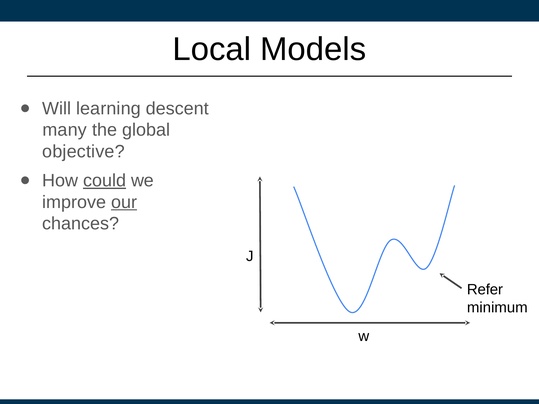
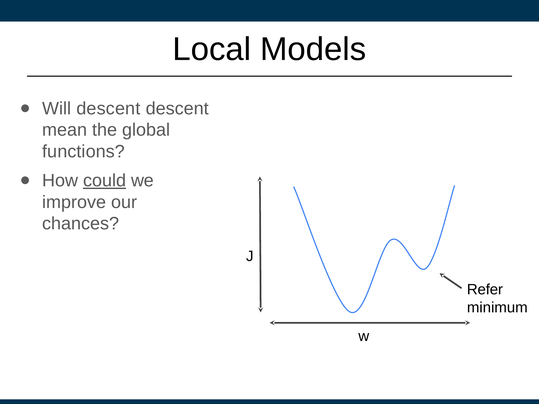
Will learning: learning -> descent (108, 109)
many: many -> mean (65, 130)
objective: objective -> functions (84, 152)
our underline: present -> none (124, 202)
